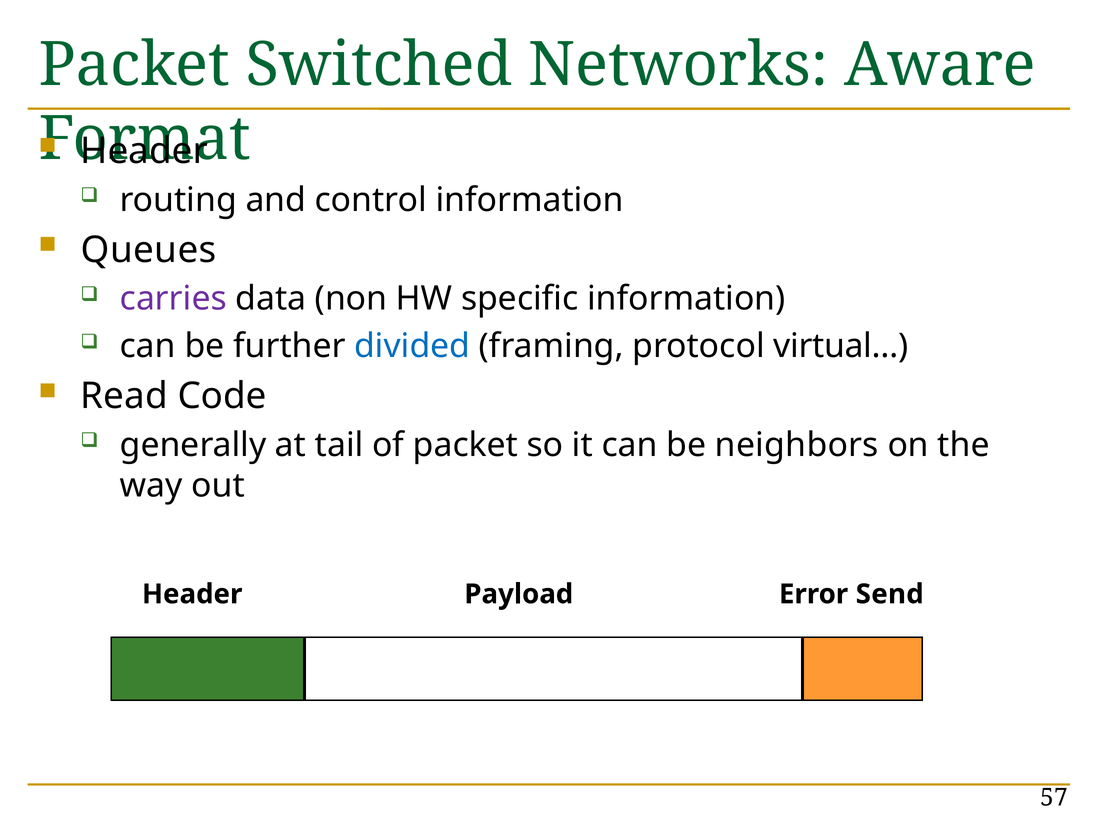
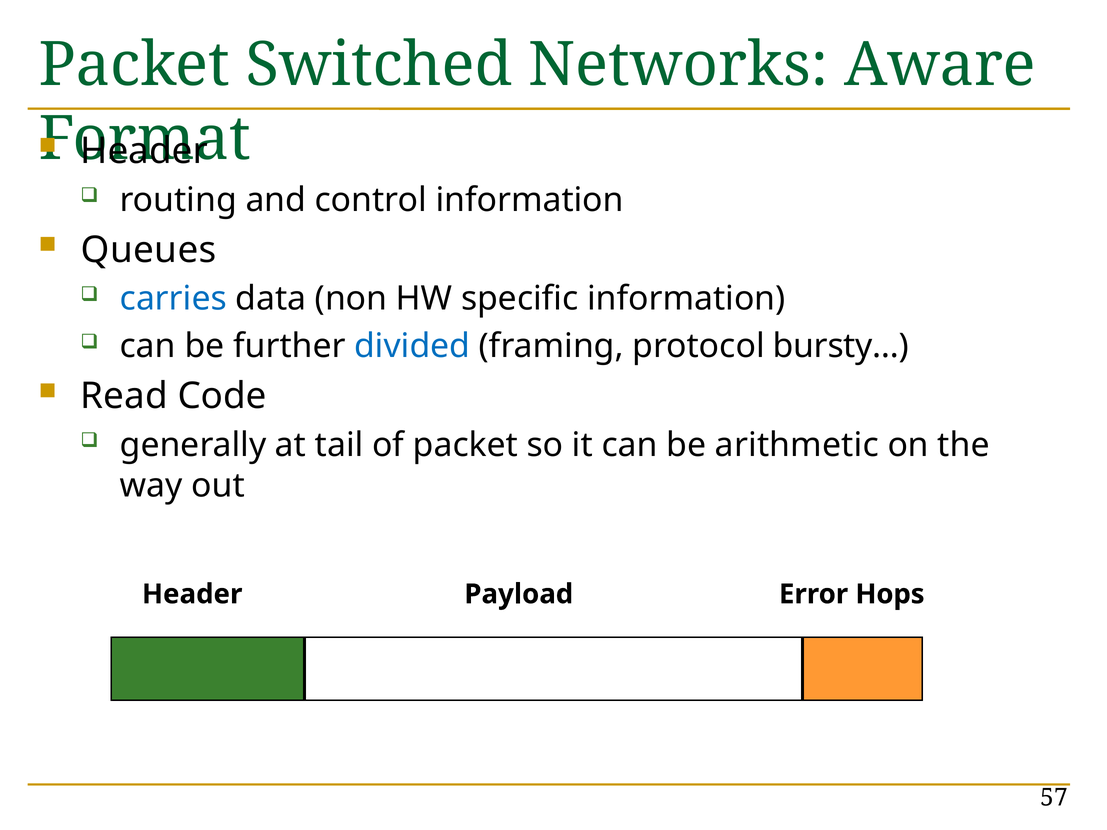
carries colour: purple -> blue (173, 299)
virtual…: virtual… -> bursty… (841, 346)
neighbors: neighbors -> arithmetic (797, 445)
Send: Send -> Hops (890, 594)
